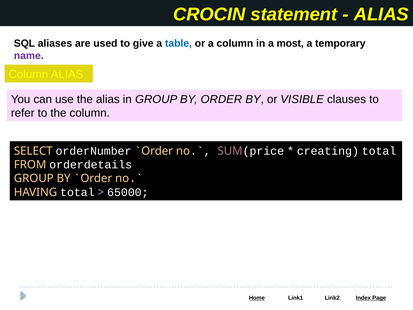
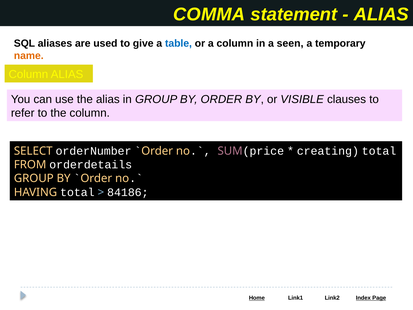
CROCIN: CROCIN -> COMMA (209, 14)
most: most -> seen (290, 43)
name colour: purple -> orange (29, 56)
65000: 65000 -> 84186 (128, 192)
